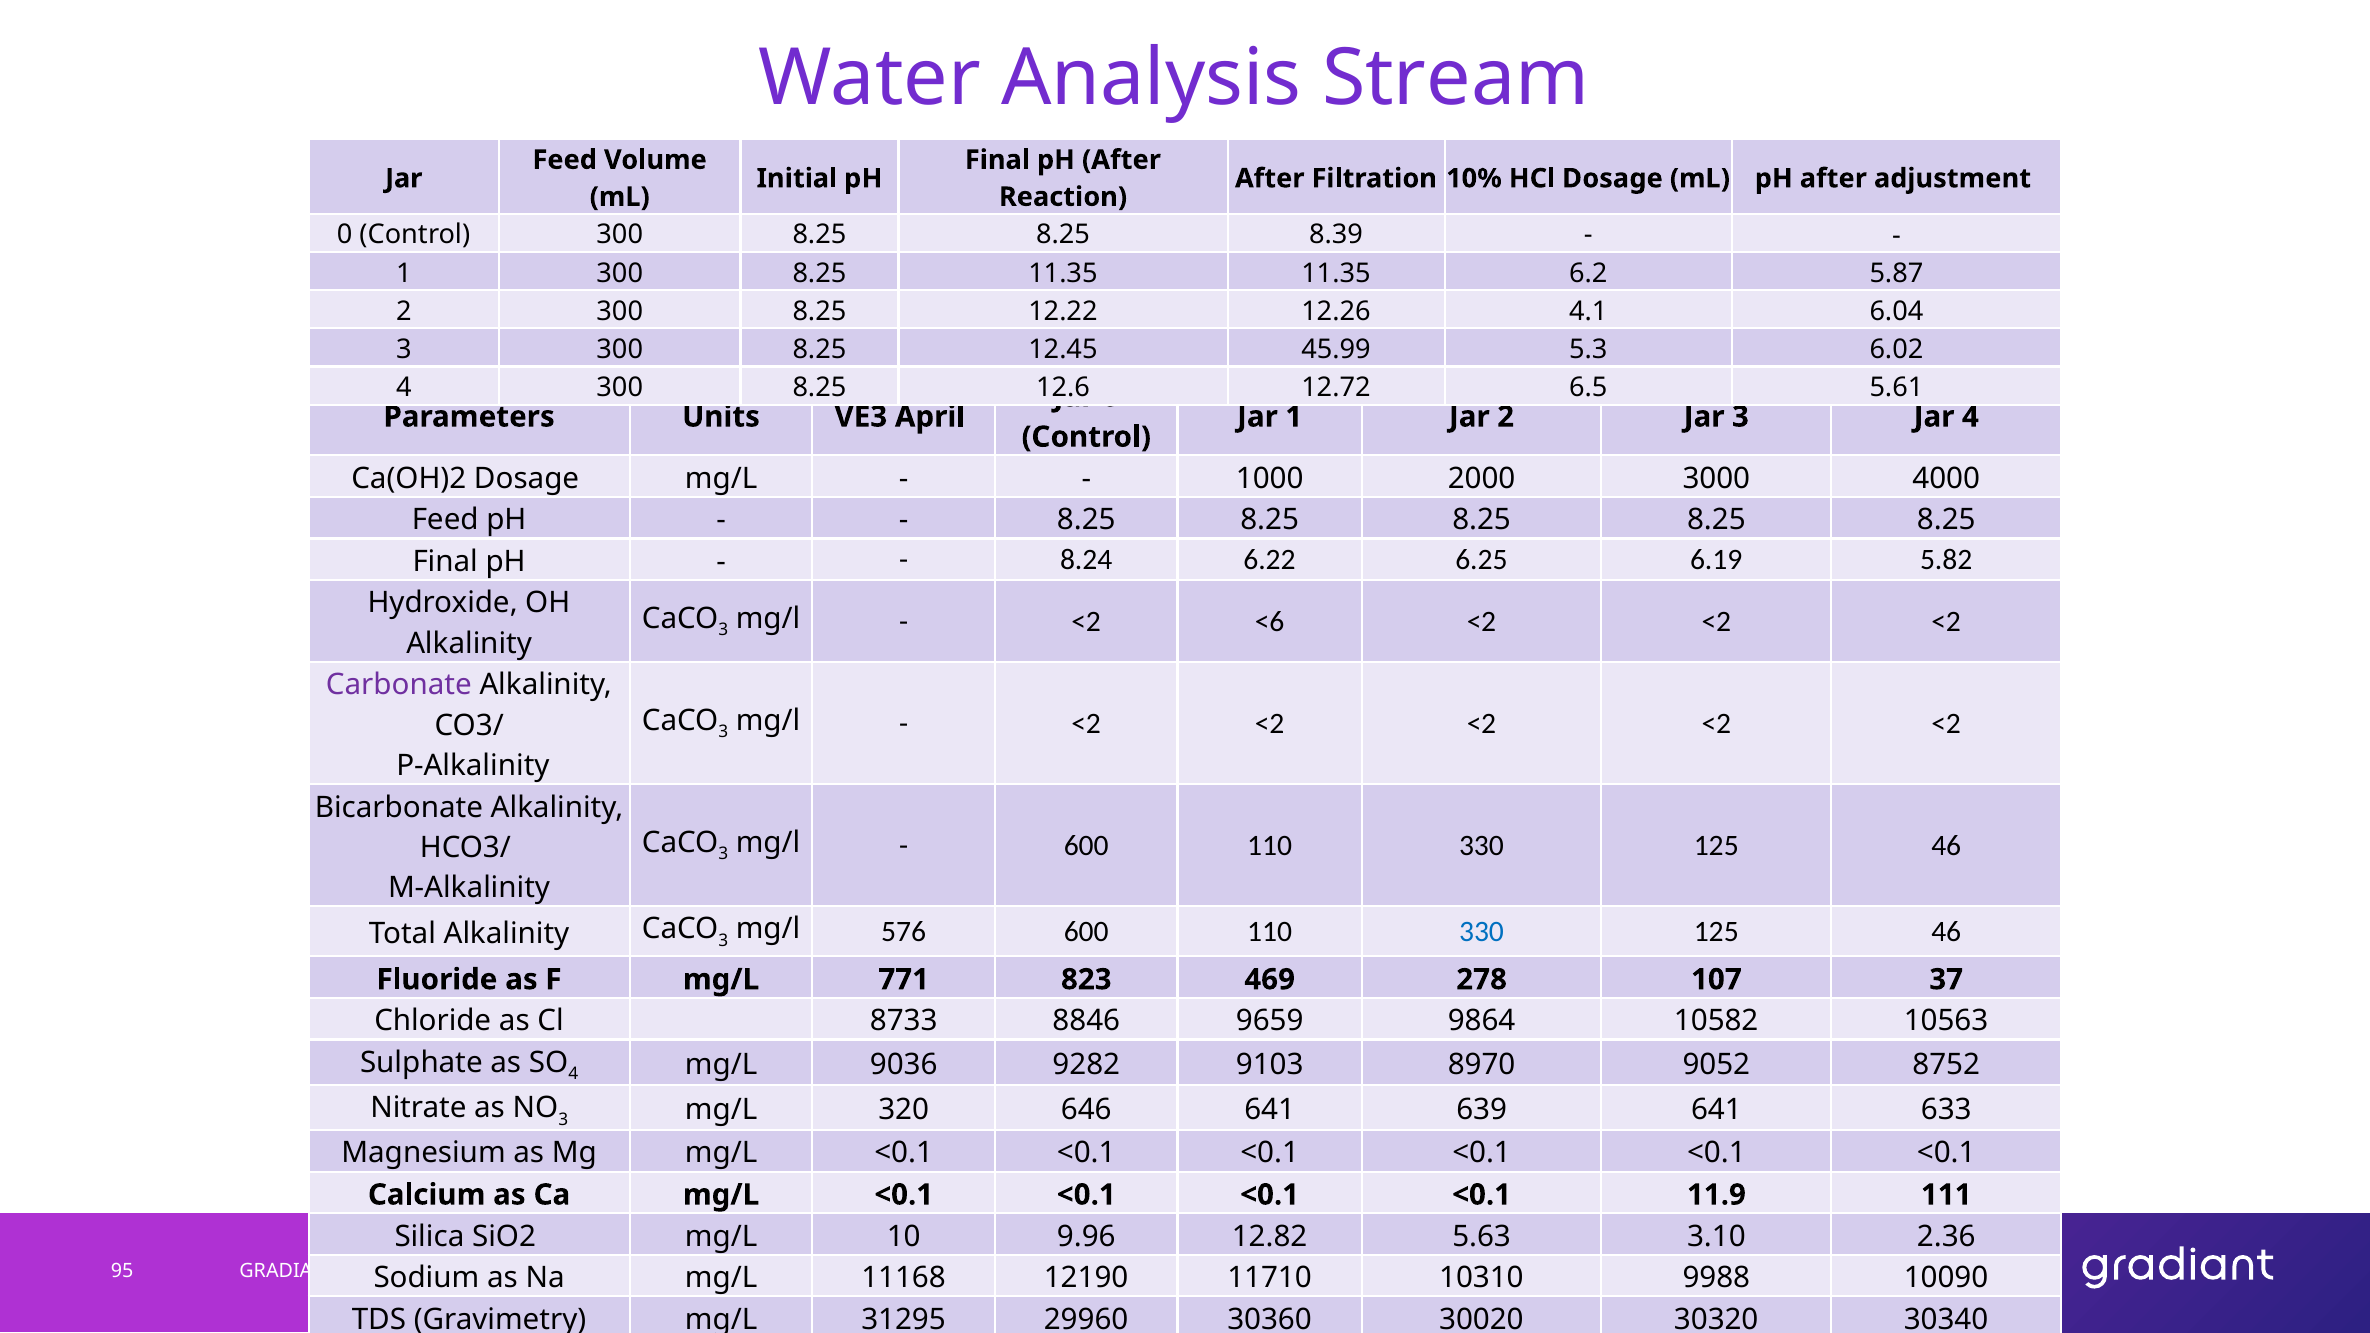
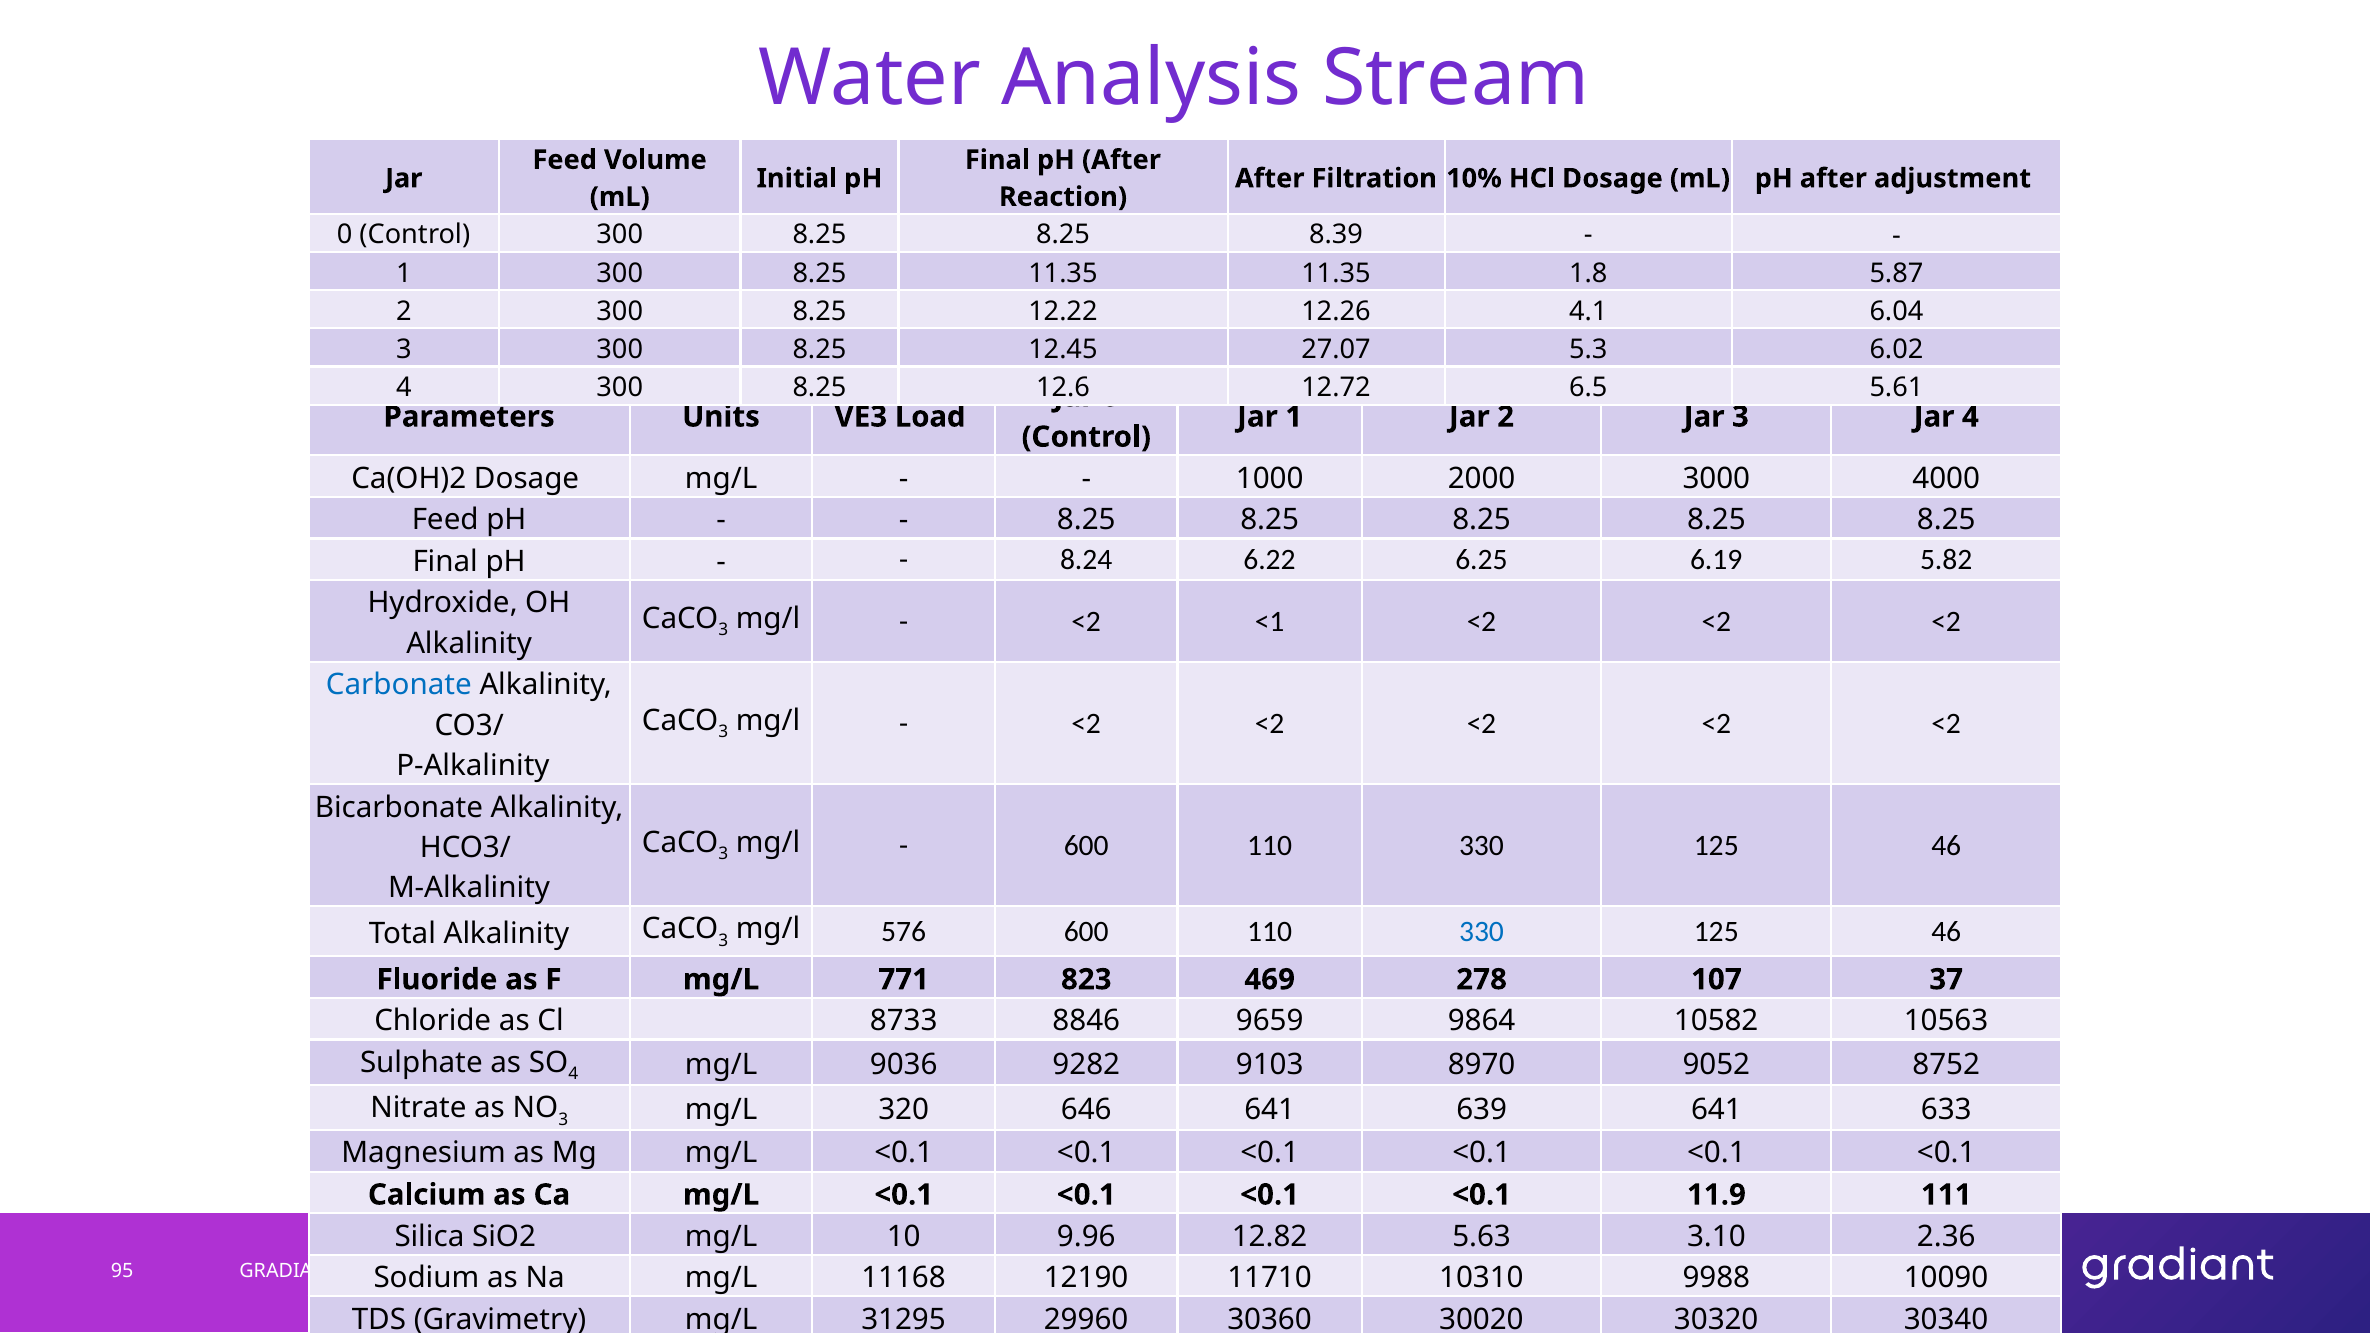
6.2: 6.2 -> 1.8 (1588, 273)
45.99: 45.99 -> 27.07 (1336, 349)
April: April -> Load (930, 417)
<6: <6 -> <1 (1270, 622)
Carbonate colour: purple -> blue (399, 685)
